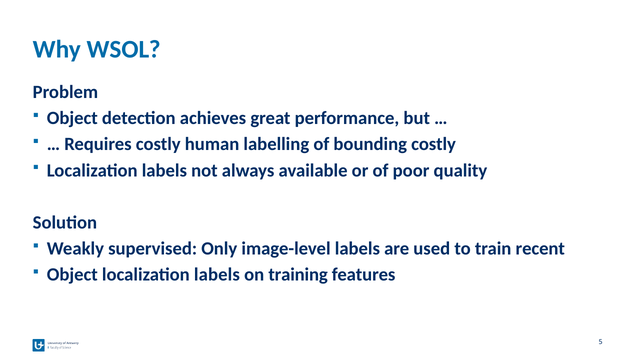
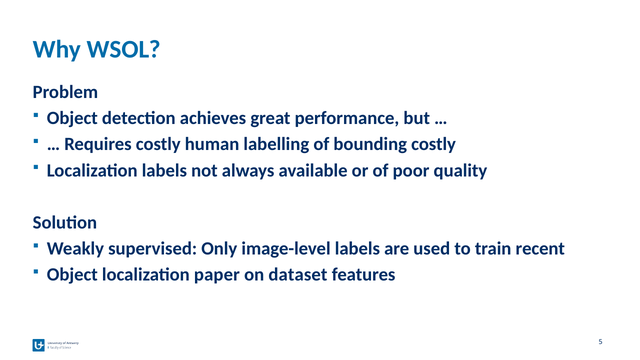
Object localization labels: labels -> paper (217, 275)
training: training -> dataset (298, 275)
